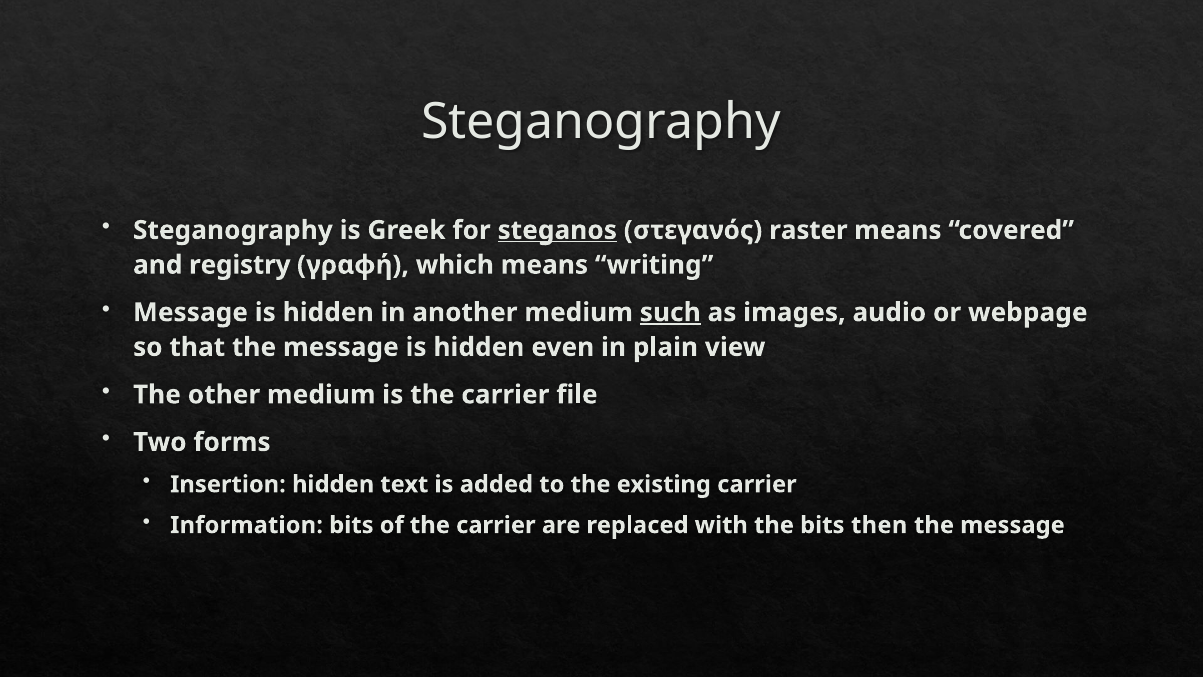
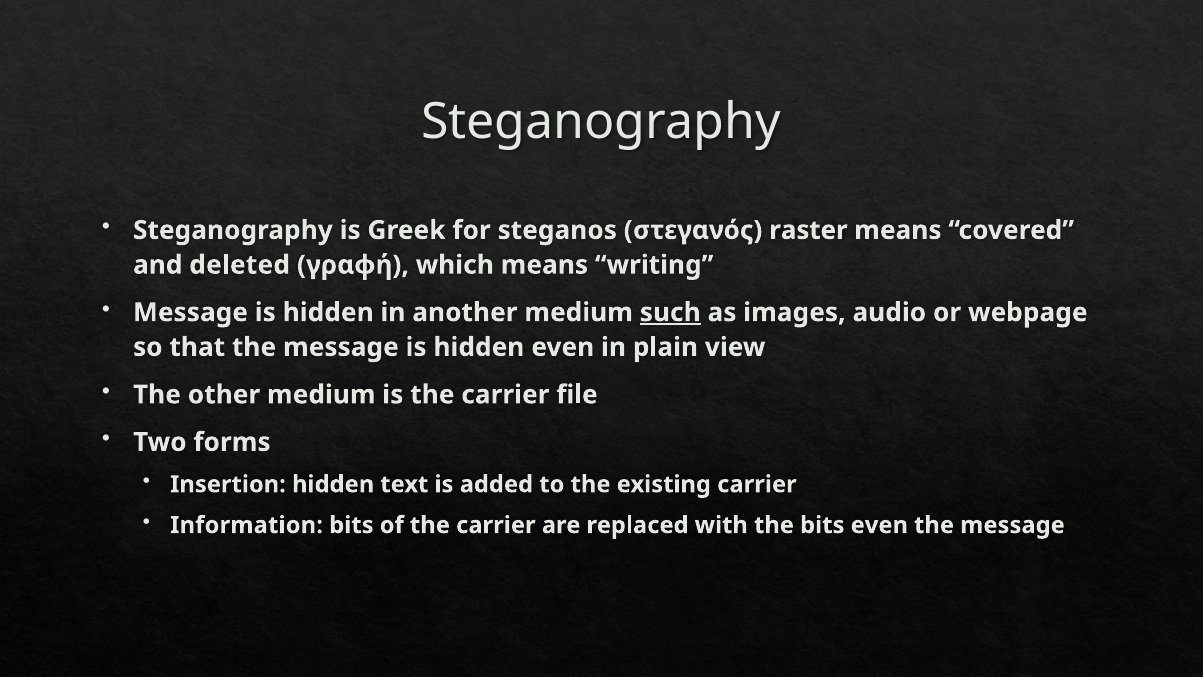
steganos underline: present -> none (557, 230)
registry: registry -> deleted (240, 265)
bits then: then -> even (879, 525)
